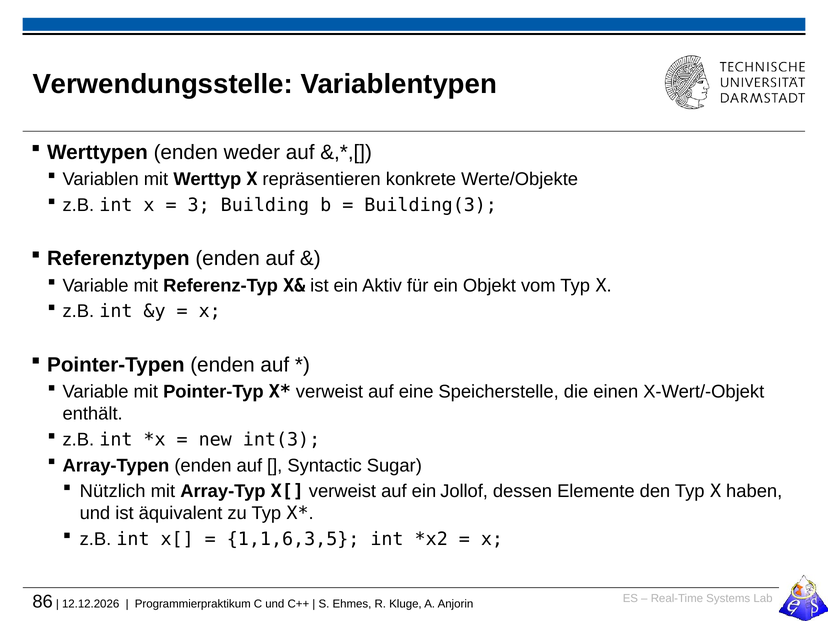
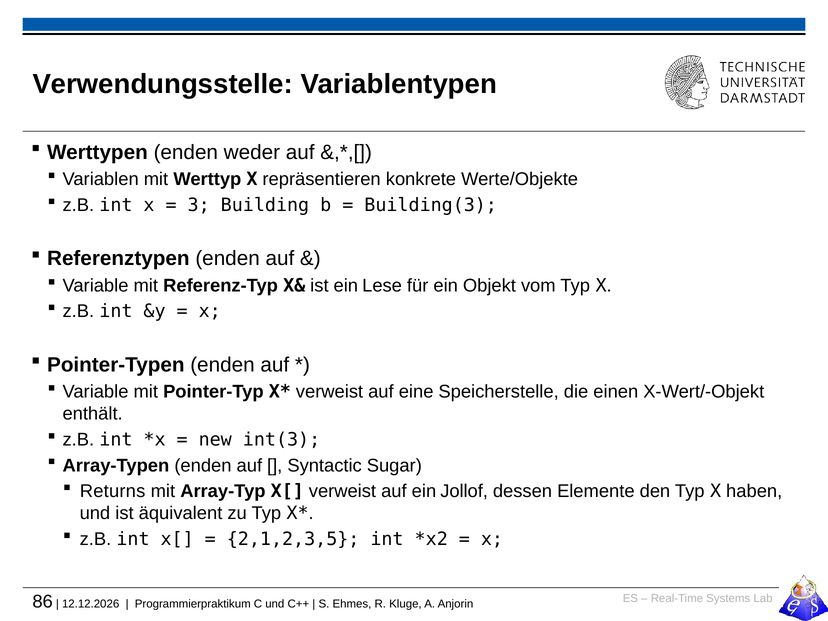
Aktiv: Aktiv -> Lese (382, 286)
Nützlich: Nützlich -> Returns (113, 491)
1,1,6,3,5: 1,1,6,3,5 -> 2,1,2,3,5 (293, 539)
